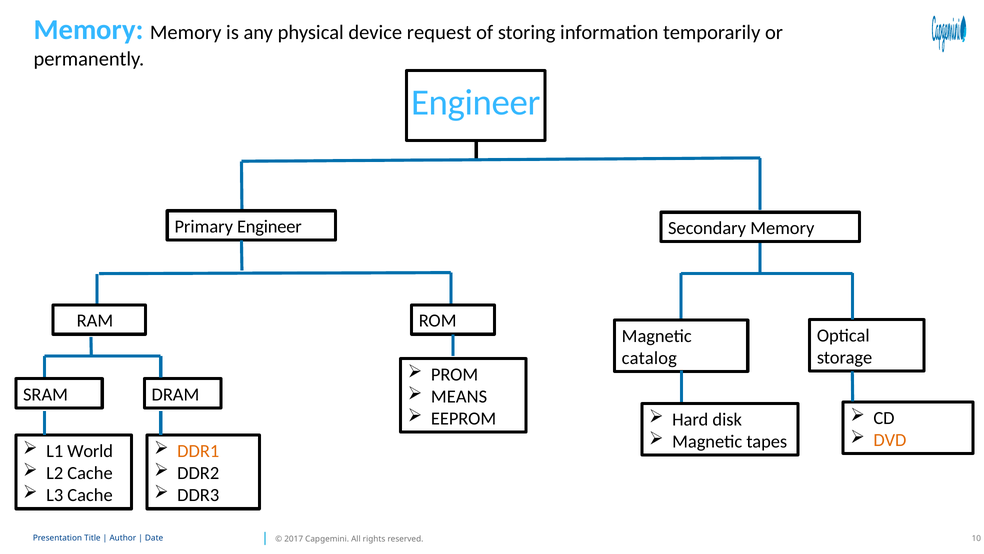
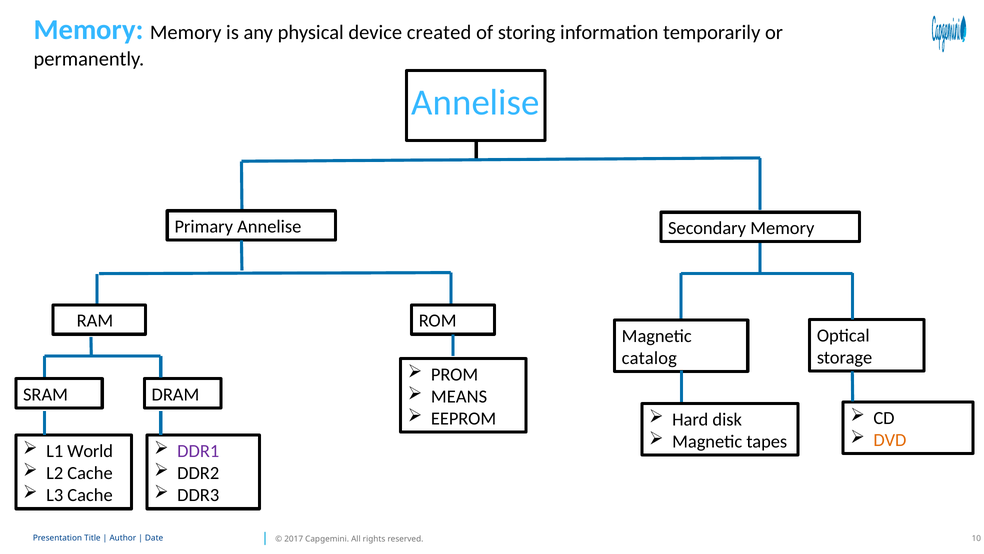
request: request -> created (439, 32)
Engineer: Engineer -> Annelise (476, 102)
Primary Engineer: Engineer -> Annelise (269, 227)
DDR1 colour: orange -> purple (198, 451)
